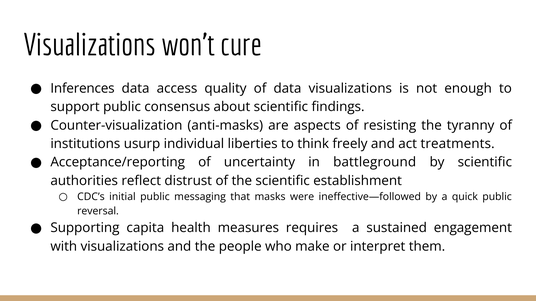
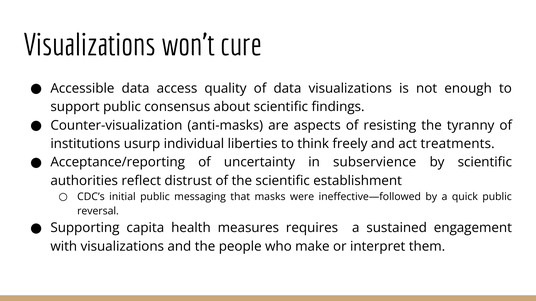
Inferences: Inferences -> Accessible (82, 89)
battleground: battleground -> subservience (375, 162)
